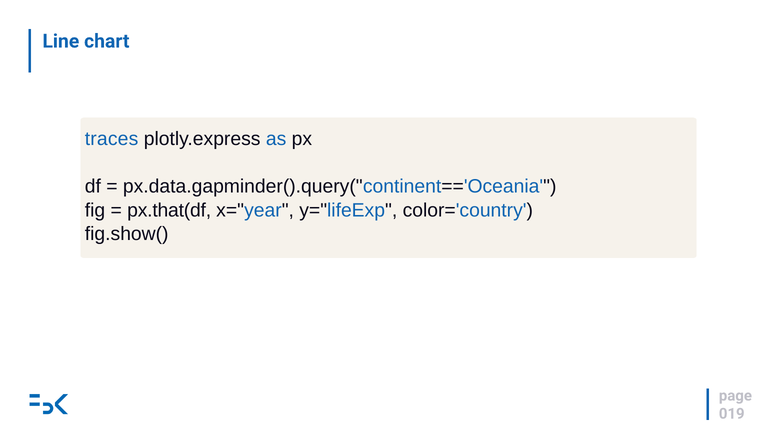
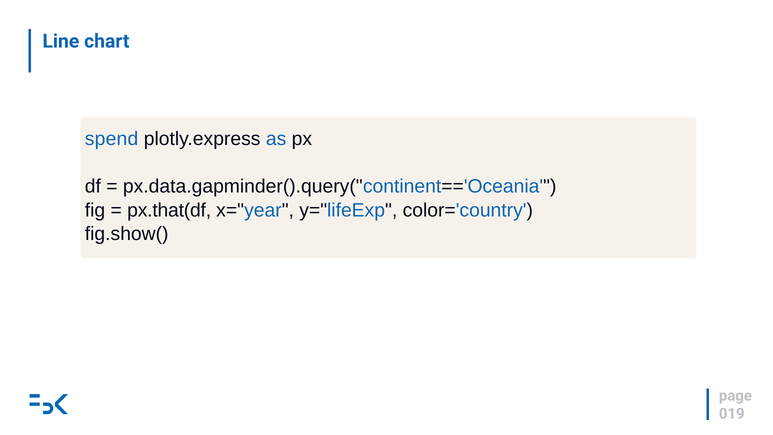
traces: traces -> spend (112, 139)
